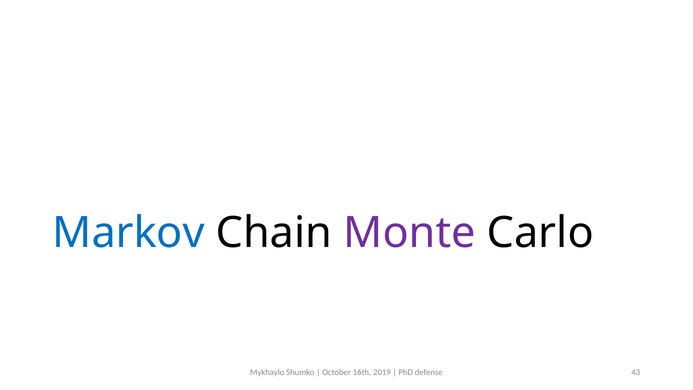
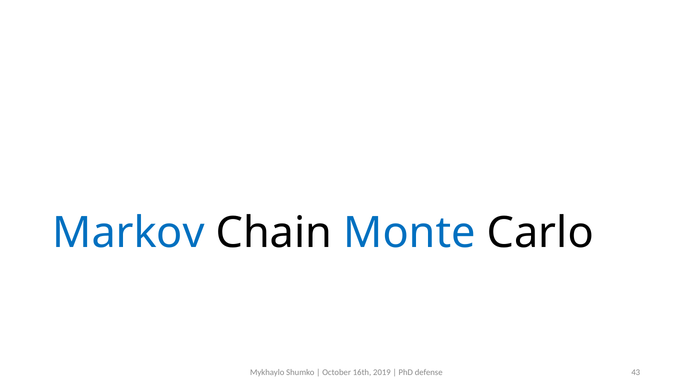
Monte colour: purple -> blue (409, 233)
